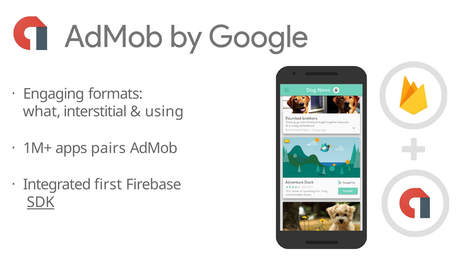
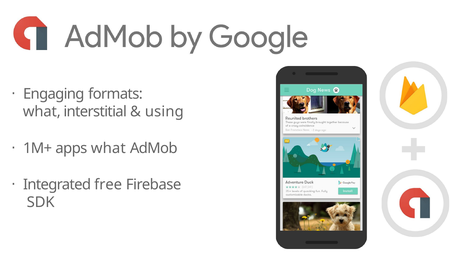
apps pairs: pairs -> what (108, 148)
first: first -> free (108, 185)
SDK underline: present -> none (41, 202)
